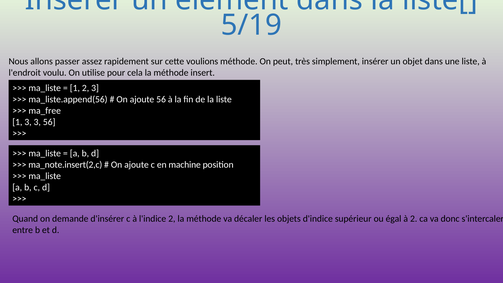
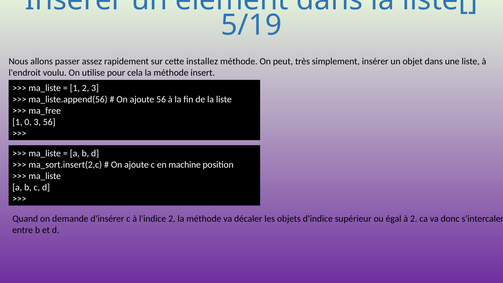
voulions: voulions -> installez (202, 61)
1 3: 3 -> 0 (28, 122)
ma_note.insert(2,c: ma_note.insert(2,c -> ma_sort.insert(2,c (65, 165)
